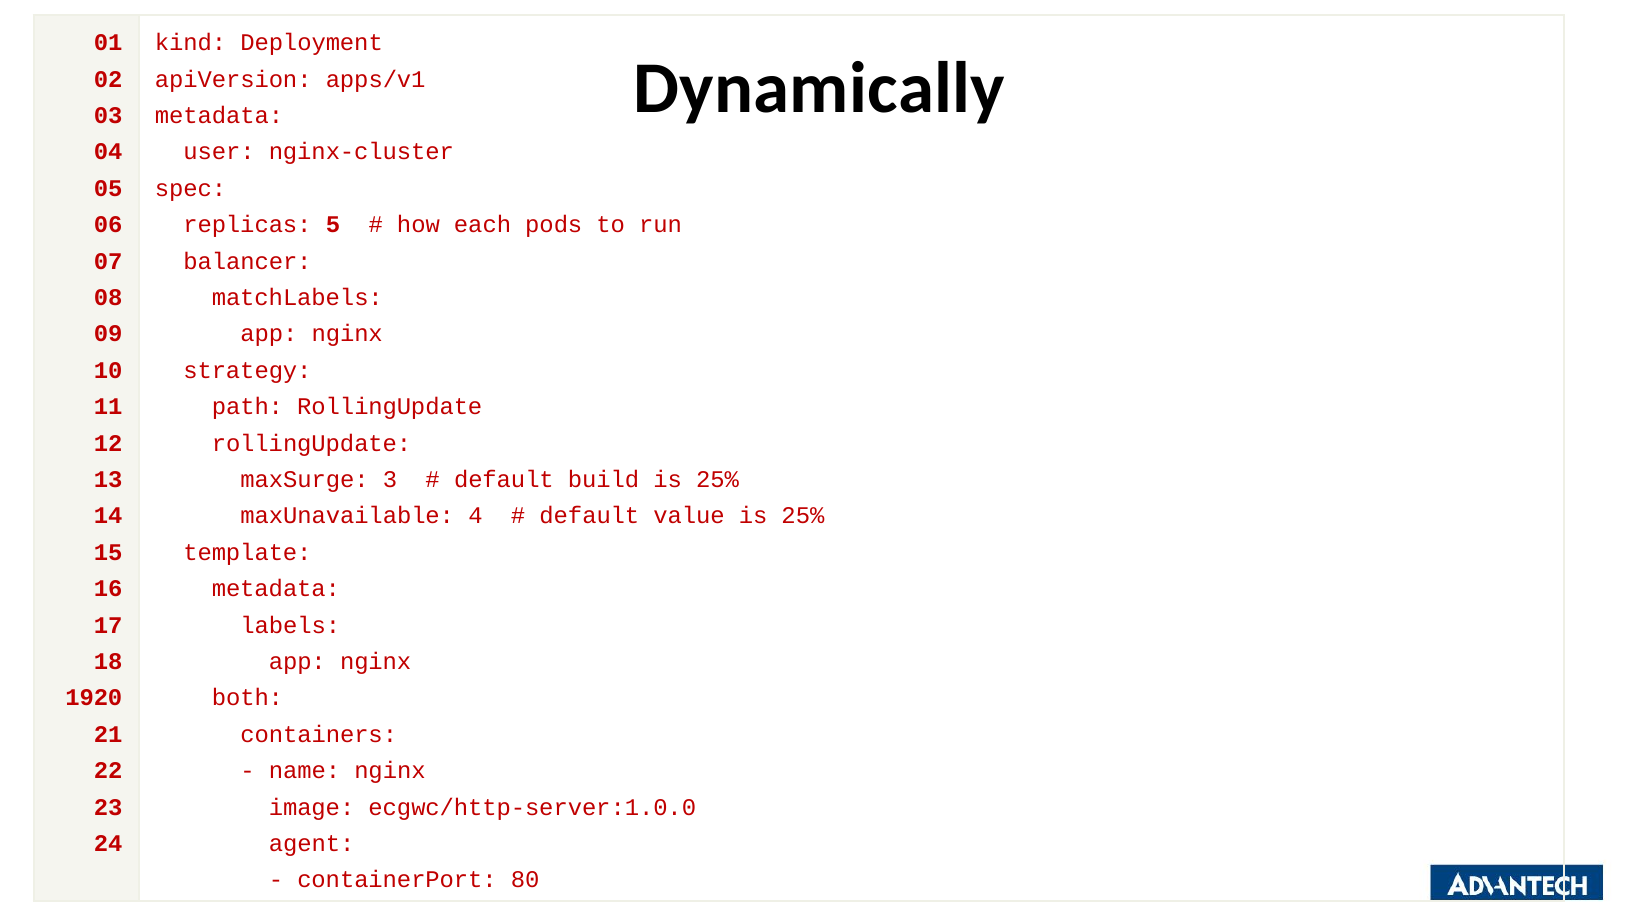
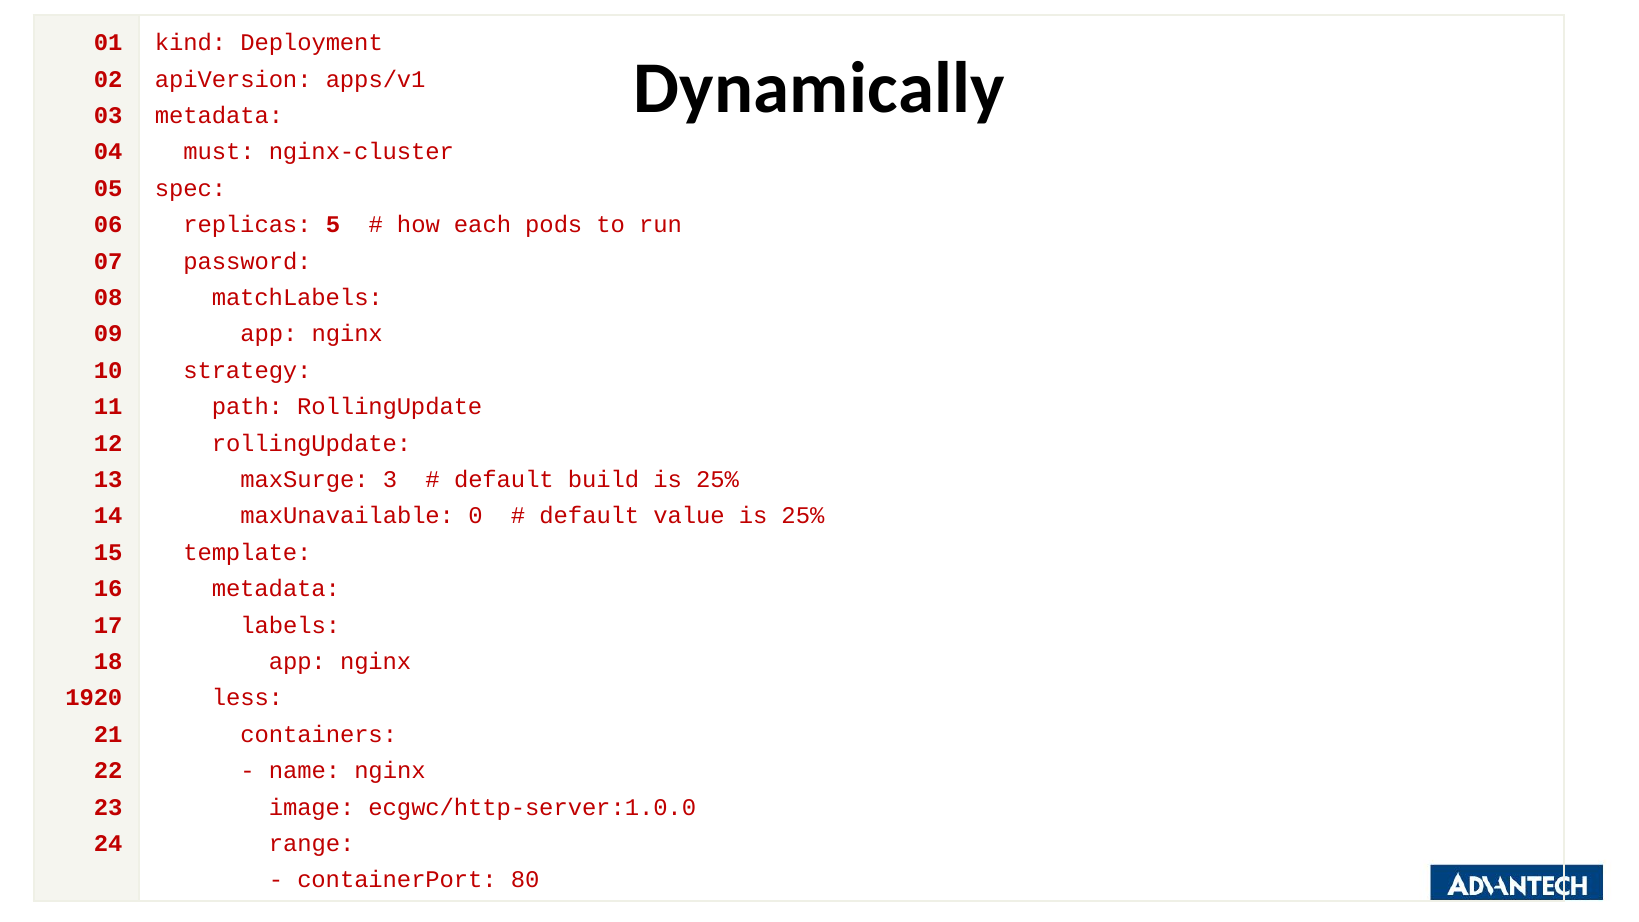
user: user -> must (219, 152)
balancer: balancer -> password (247, 261)
4: 4 -> 0 (475, 516)
both: both -> less (247, 698)
agent: agent -> range (312, 844)
